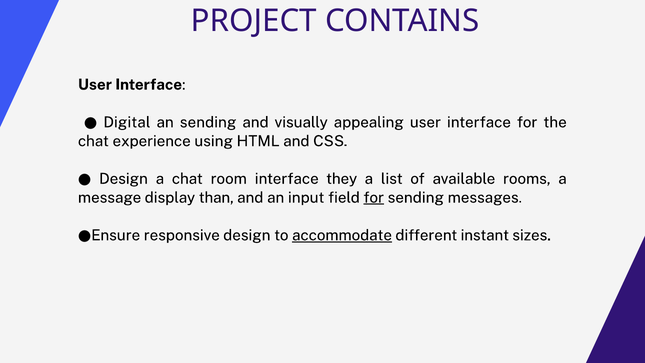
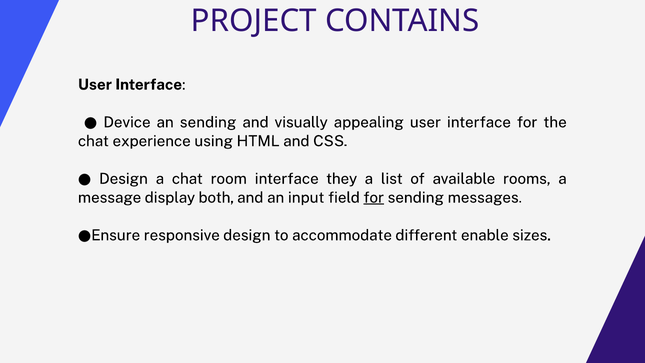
Digital: Digital -> Device (127, 122)
than: than -> both (216, 198)
accommodate underline: present -> none (342, 235)
instant: instant -> enable (485, 235)
